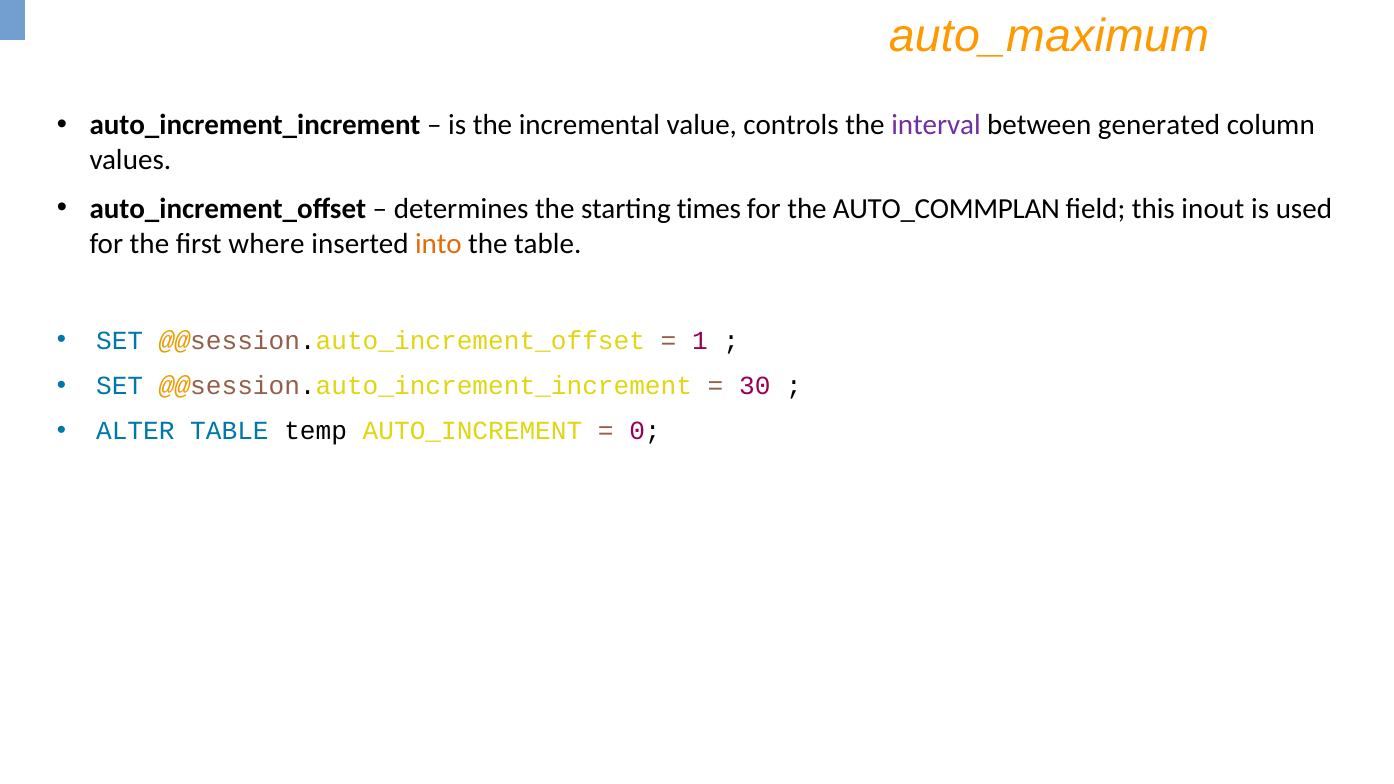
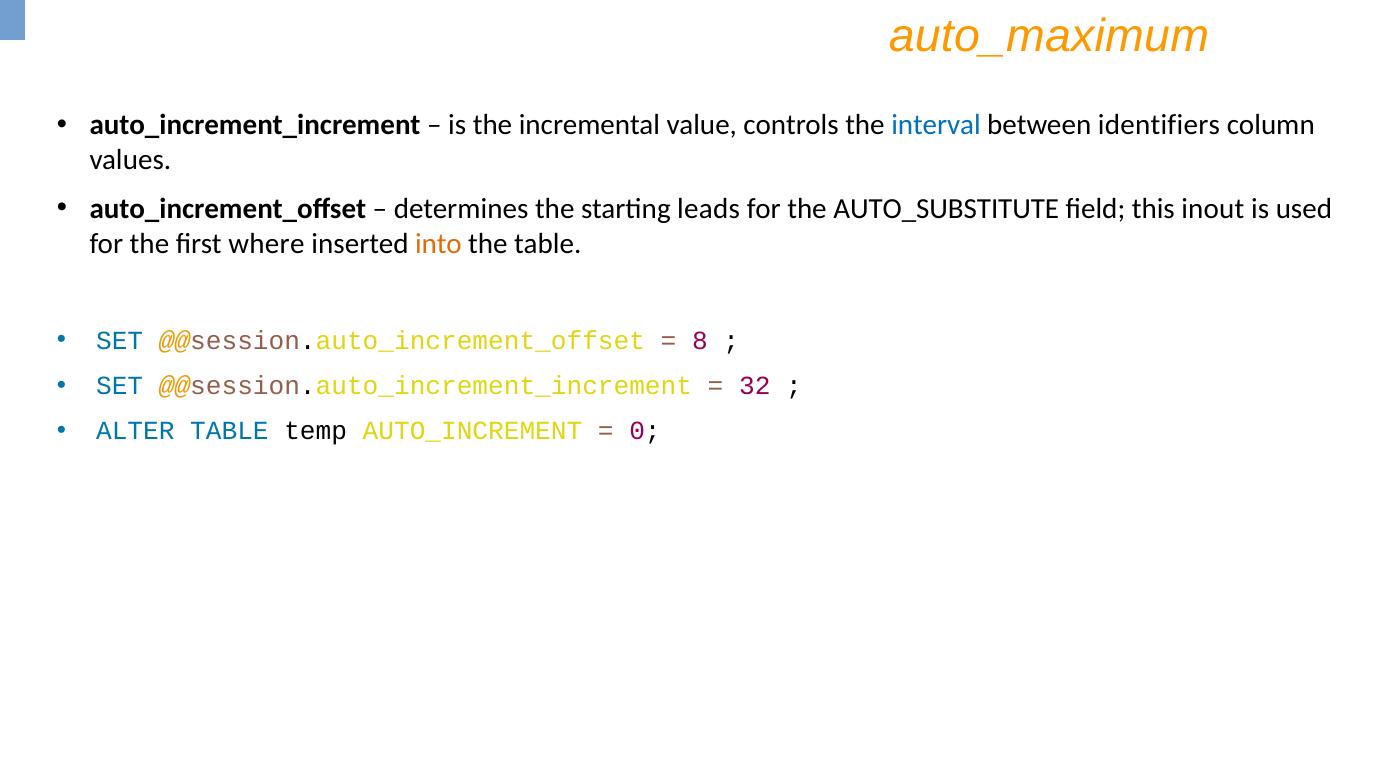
interval colour: purple -> blue (936, 125)
generated: generated -> identifiers (1159, 125)
times: times -> leads (709, 209)
AUTO_COMMPLAN: AUTO_COMMPLAN -> AUTO_SUBSTITUTE (946, 209)
1: 1 -> 8 (700, 341)
30: 30 -> 32 (755, 386)
